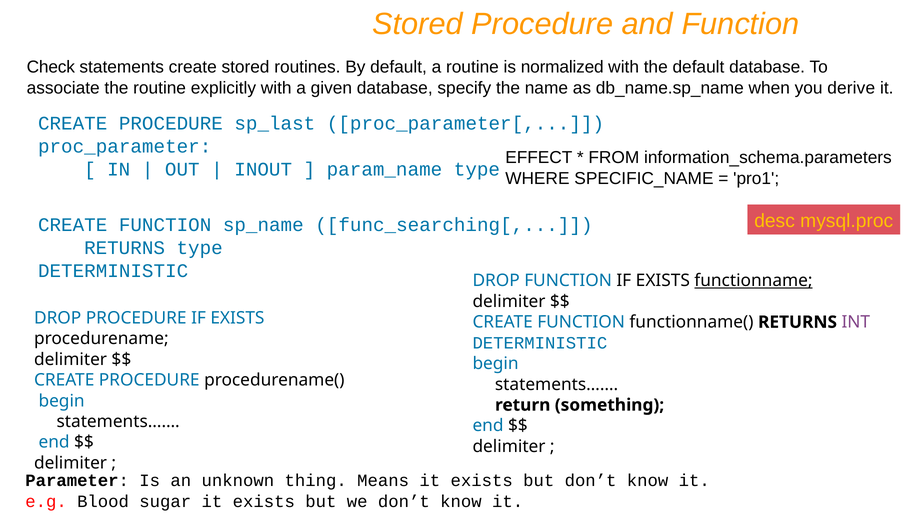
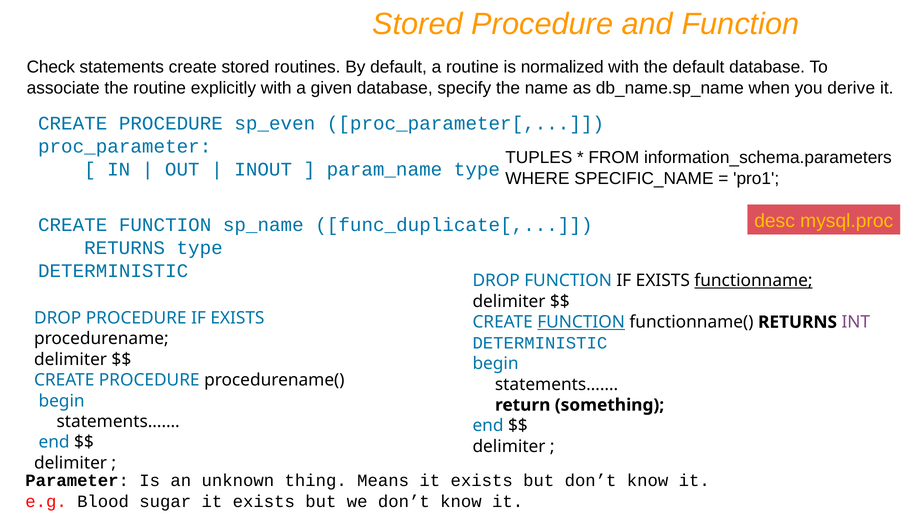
sp_last: sp_last -> sp_even (275, 124)
EFFECT: EFFECT -> TUPLES (539, 158)
func_searching[: func_searching[ -> func_duplicate[ (454, 225)
FUNCTION underline: none -> present (581, 323)
